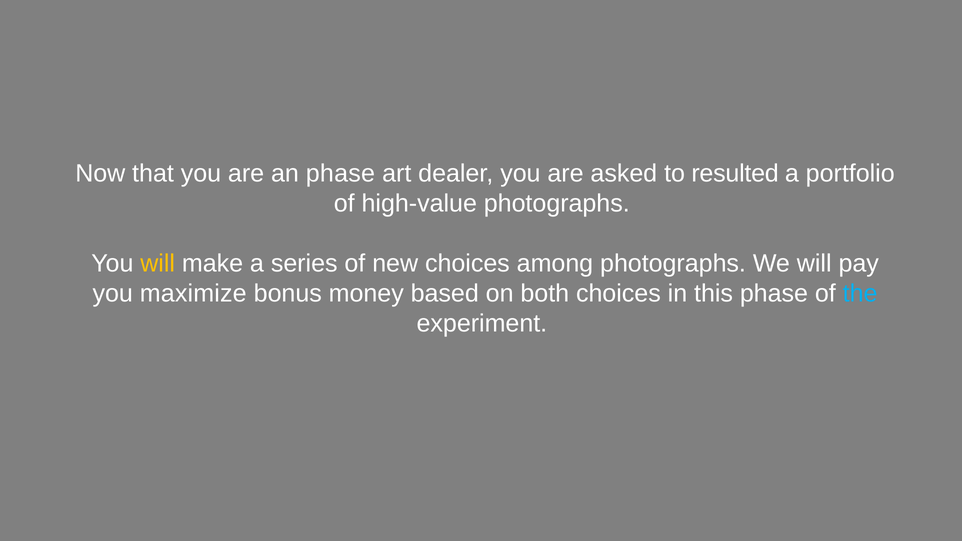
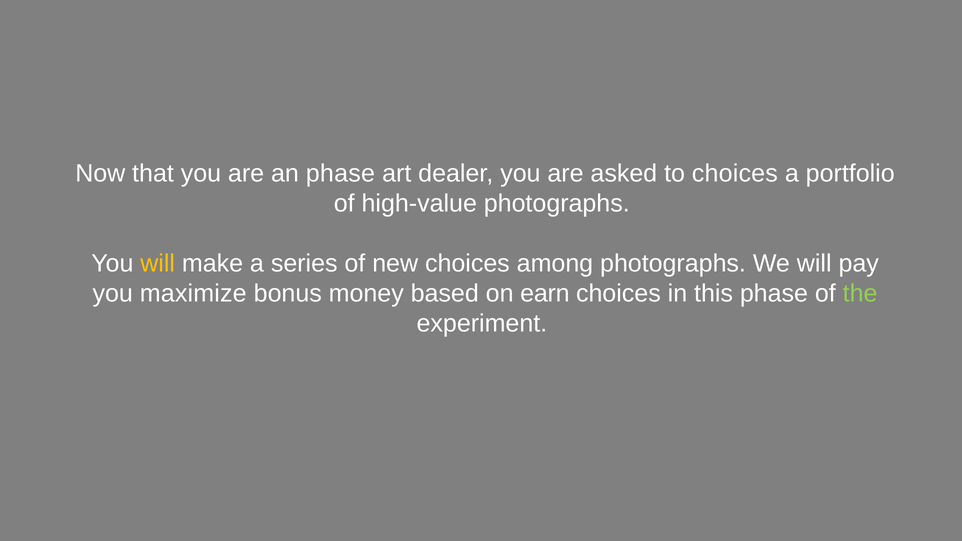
to resulted: resulted -> choices (735, 173)
both: both -> earn (545, 294)
the colour: light blue -> light green (860, 294)
